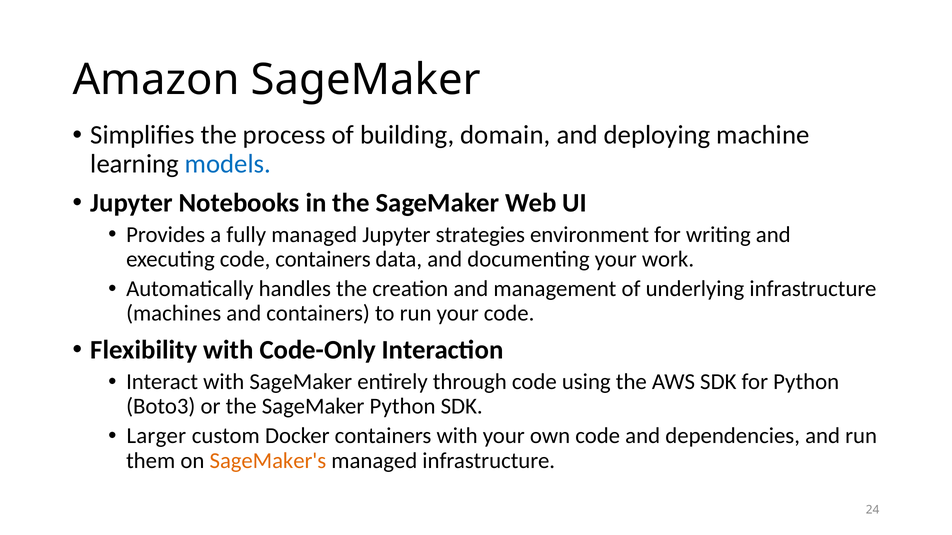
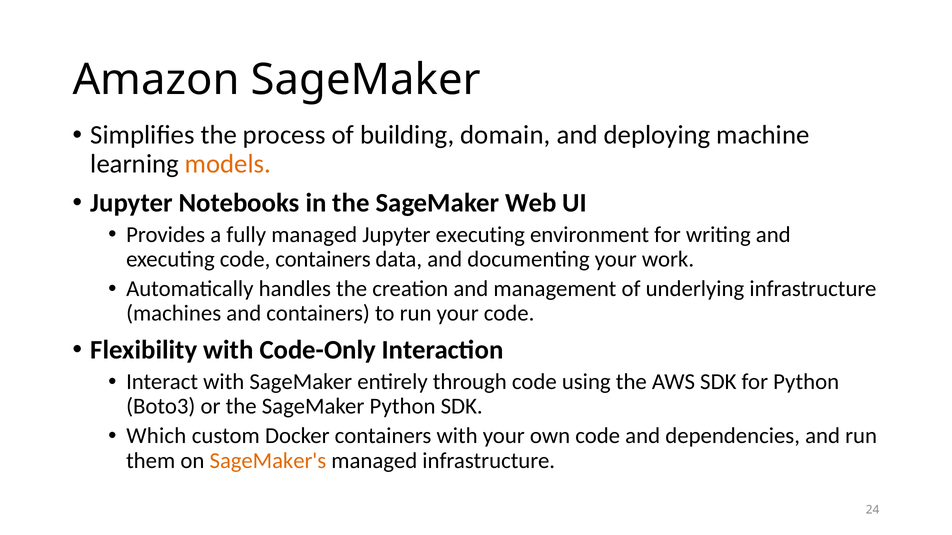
models colour: blue -> orange (228, 164)
Jupyter strategies: strategies -> executing (480, 235)
Larger: Larger -> Which (156, 436)
